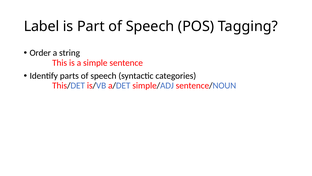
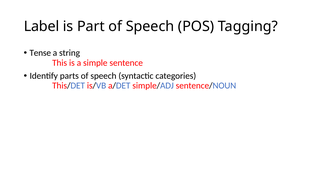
Order: Order -> Tense (40, 53)
